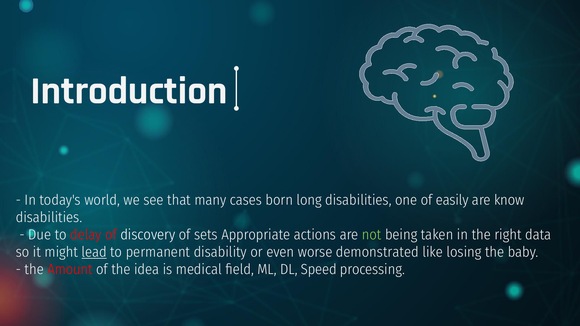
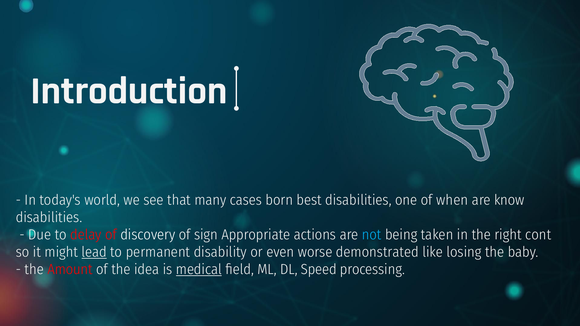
long: long -> best (309, 200)
easily: easily -> when (452, 200)
sets: sets -> sign (206, 235)
not colour: light green -> light blue (372, 235)
data: data -> cont (538, 235)
medical underline: none -> present (199, 270)
